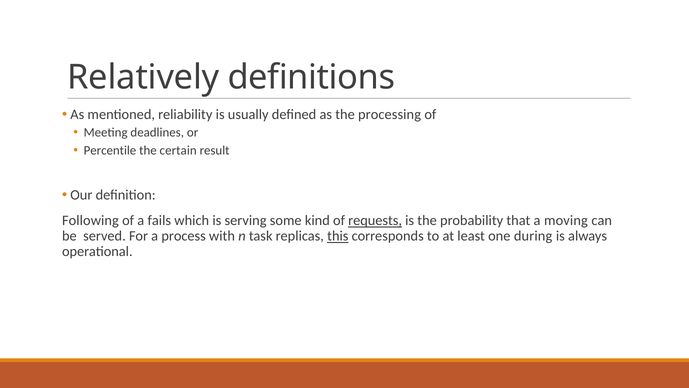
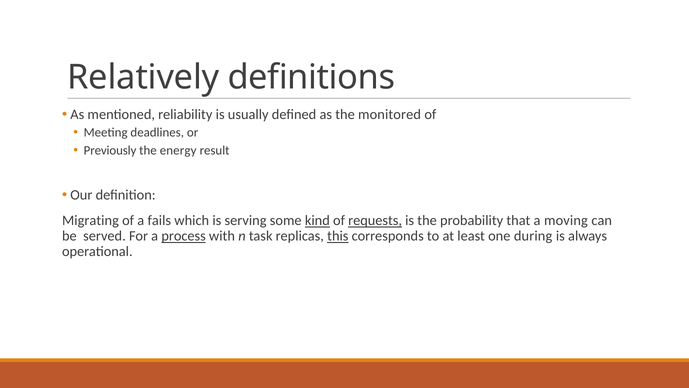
processing: processing -> monitored (390, 115)
Percentile: Percentile -> Previously (110, 150)
certain: certain -> energy (178, 150)
Following: Following -> Migrating (90, 220)
kind underline: none -> present (317, 220)
process underline: none -> present (184, 236)
